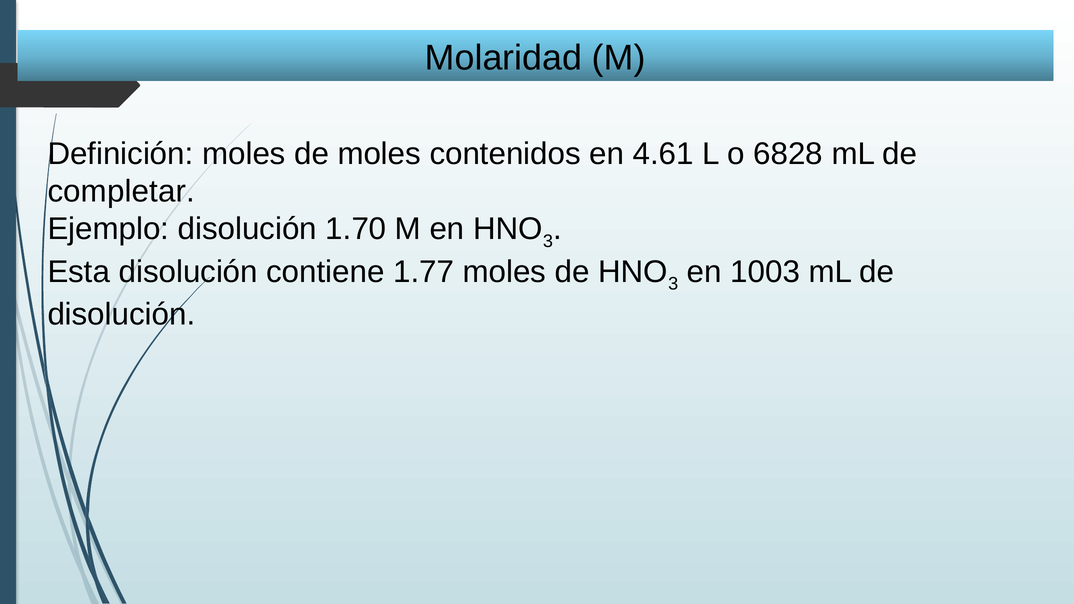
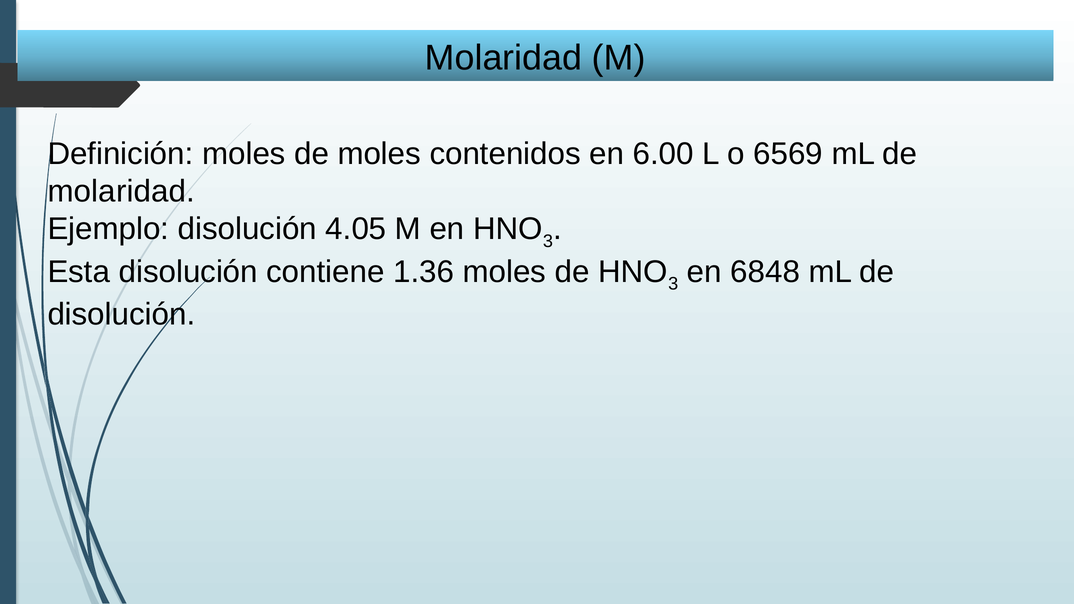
4.61: 4.61 -> 6.00 (663, 154)
6828: 6828 -> 6569 (788, 154)
completar: completar -> molaridad (121, 191)
1.70: 1.70 -> 4.05 (356, 229)
1.77: 1.77 -> 1.36 (424, 272)
1003: 1003 -> 6848 (765, 272)
